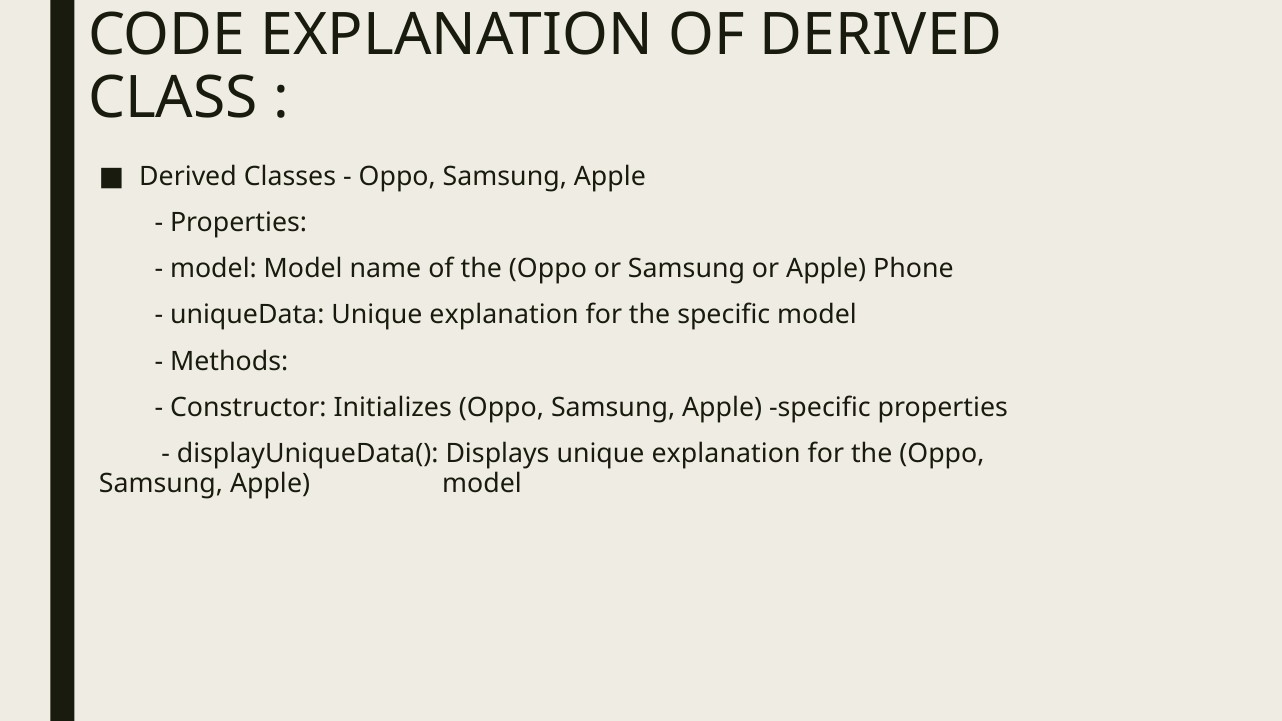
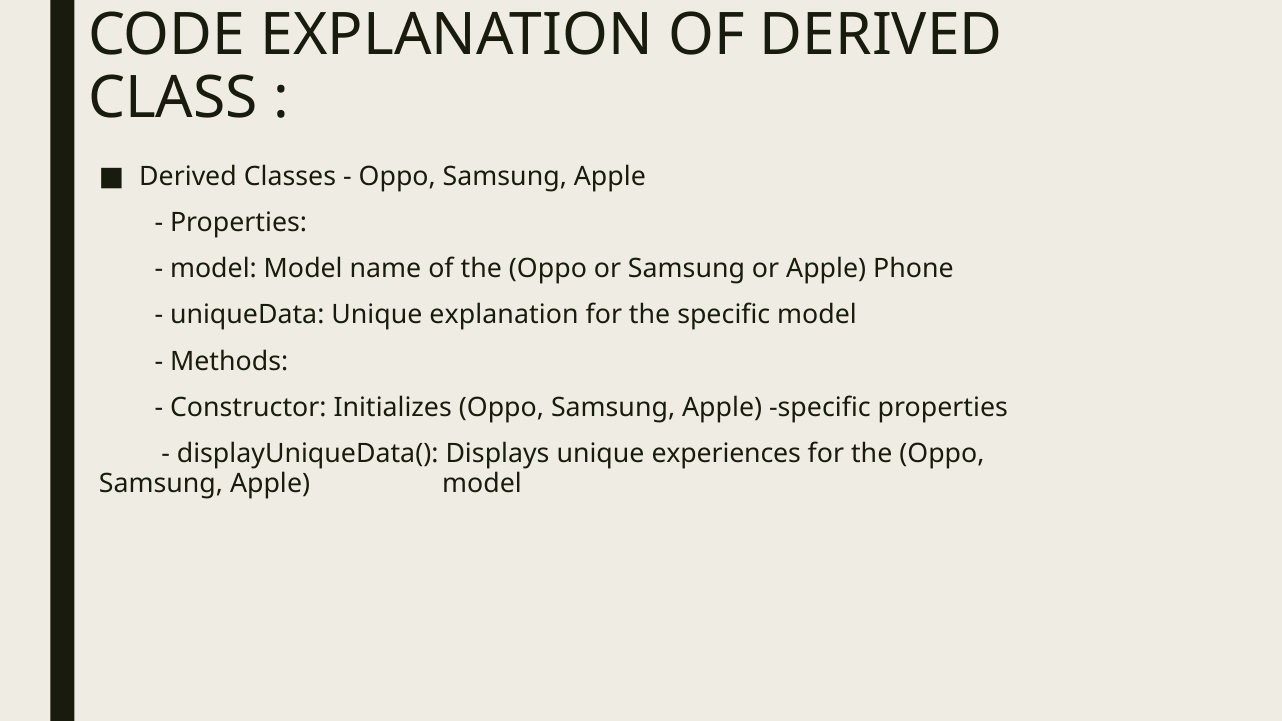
Displays unique explanation: explanation -> experiences (726, 454)
